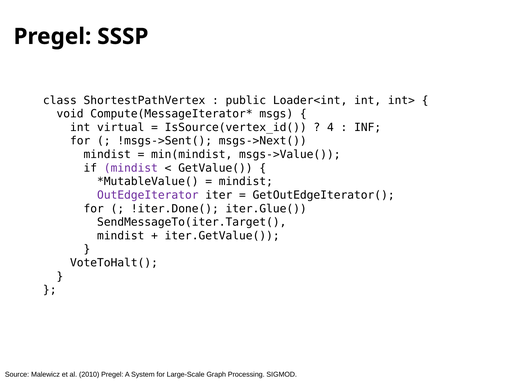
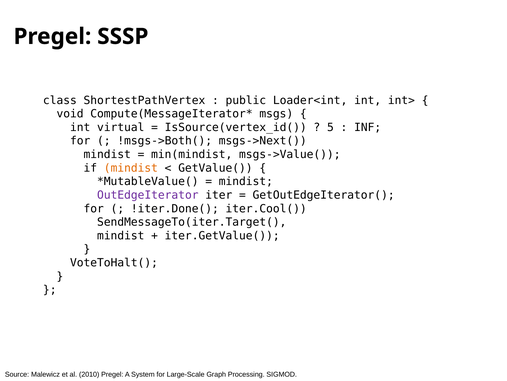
4: 4 -> 5 (330, 127)
!msgs->Sent(: !msgs->Sent( -> !msgs->Both( (165, 141)
mindist colour: purple -> orange (131, 168)
iter.Glue(: iter.Glue( -> iter.Cool( (266, 208)
